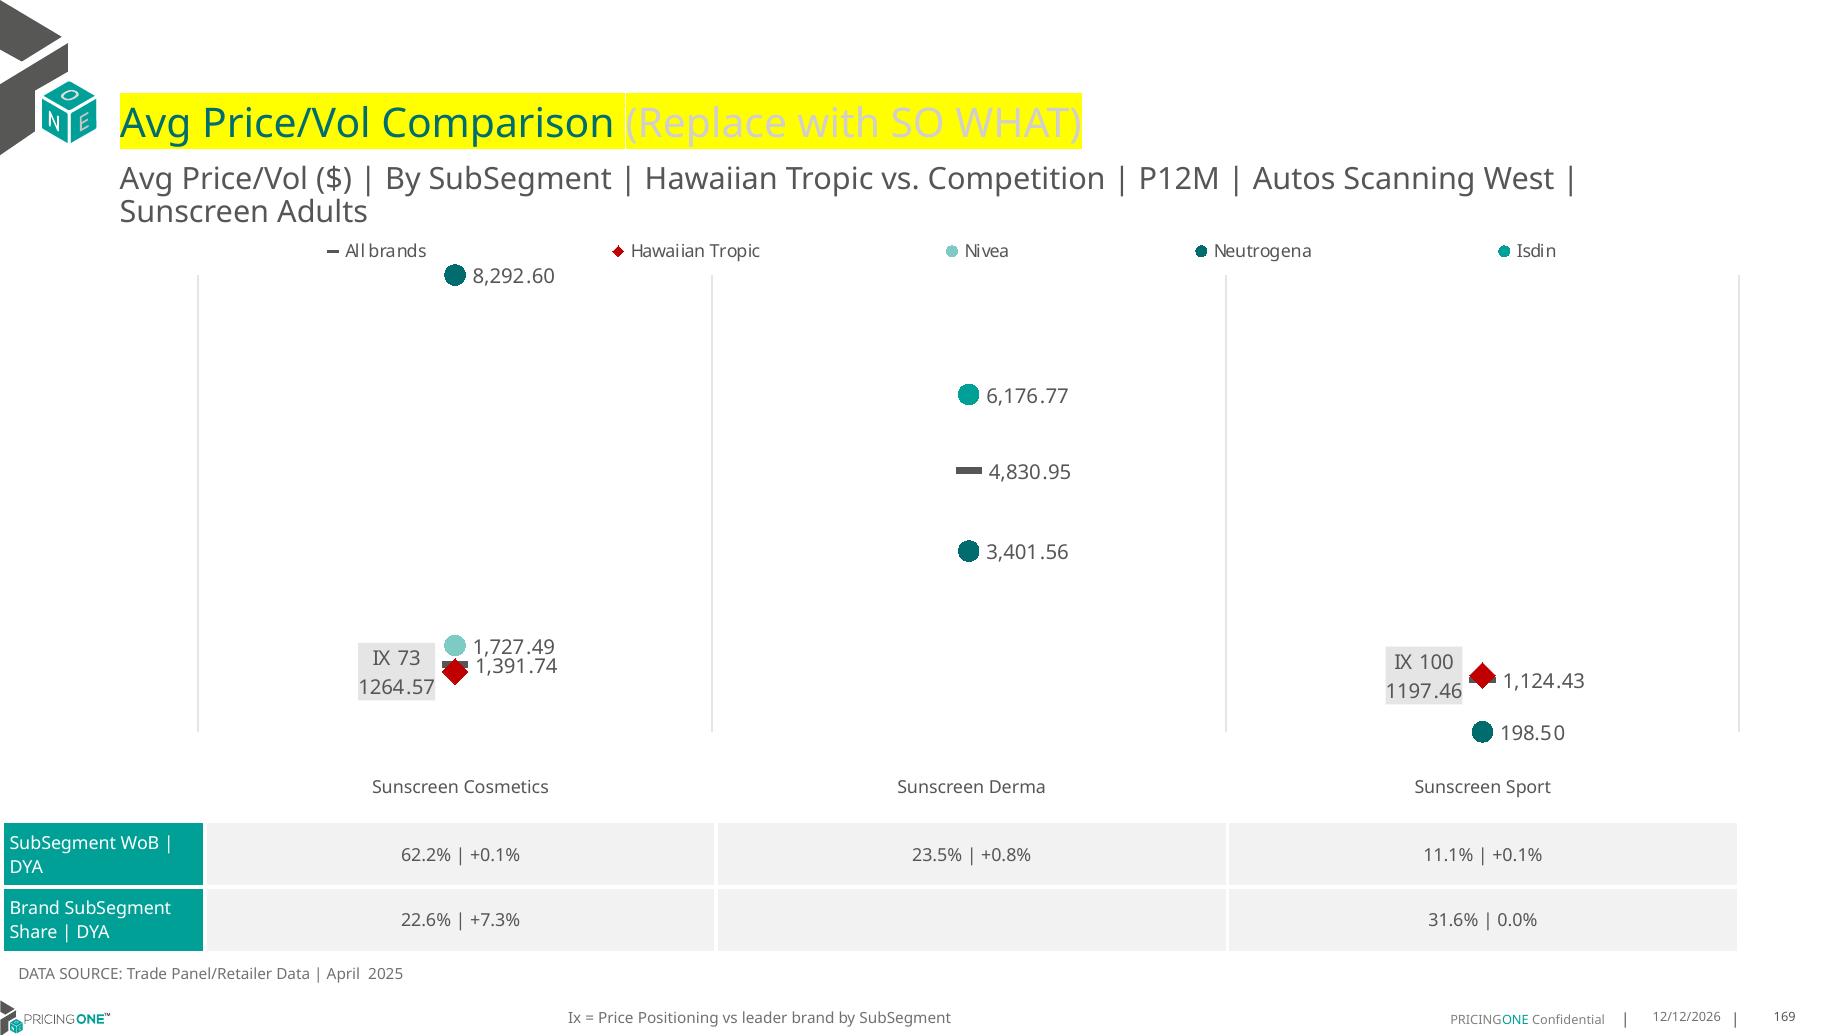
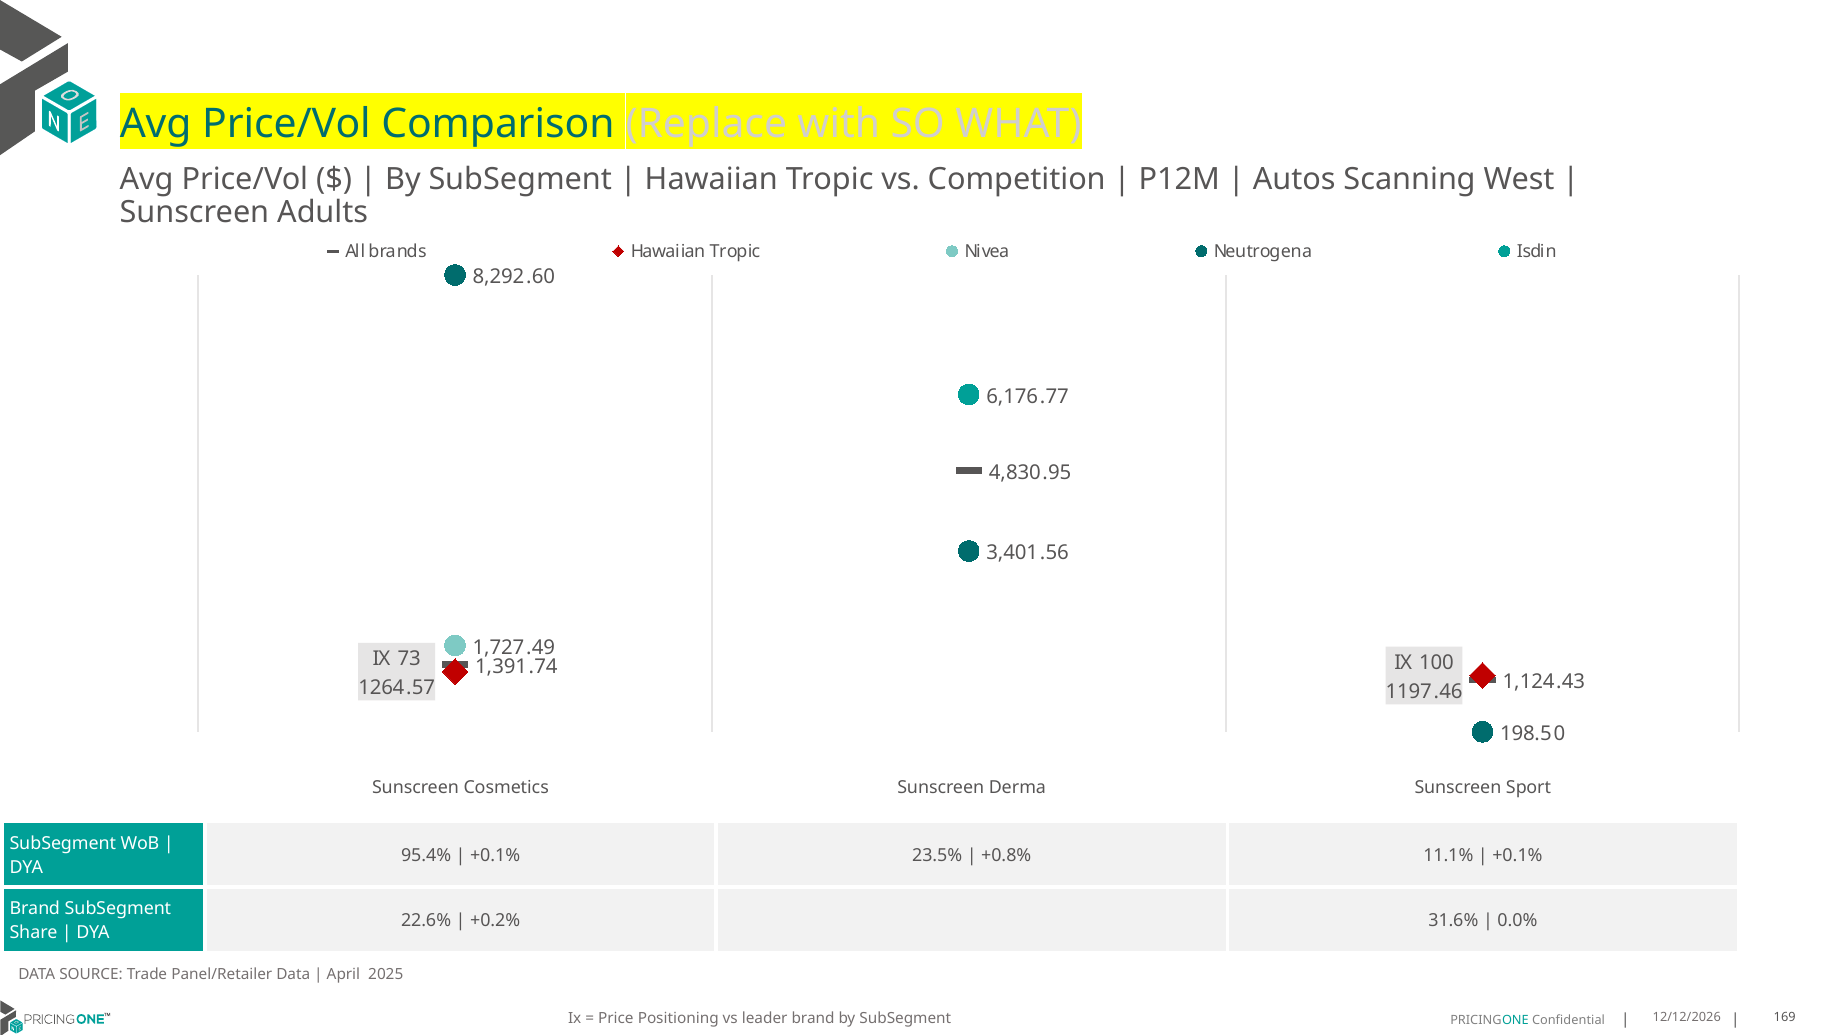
62.2%: 62.2% -> 95.4% (426, 856)
+7.3%: +7.3% -> +0.2% (495, 921)
